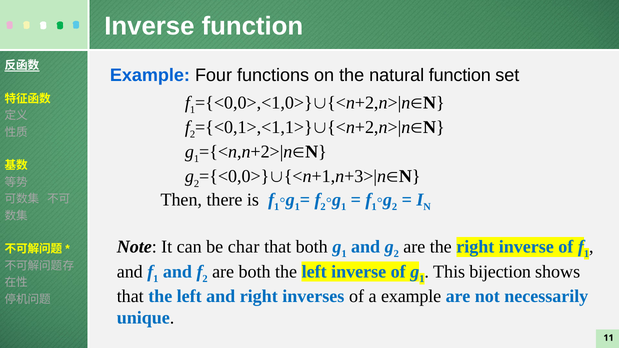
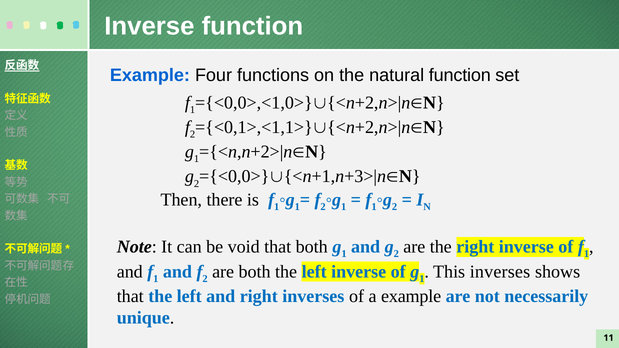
char: char -> void (244, 247)
This bijection: bijection -> inverses (500, 272)
